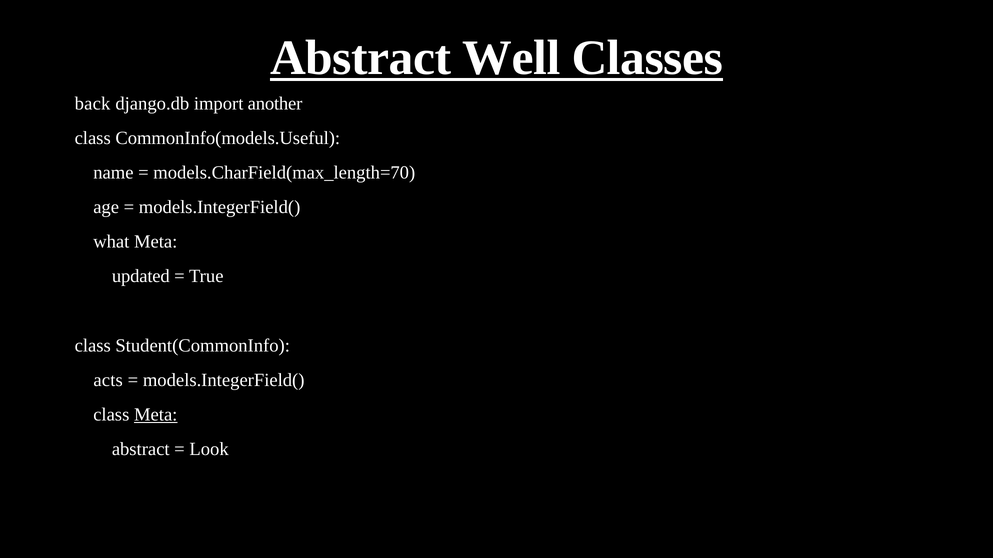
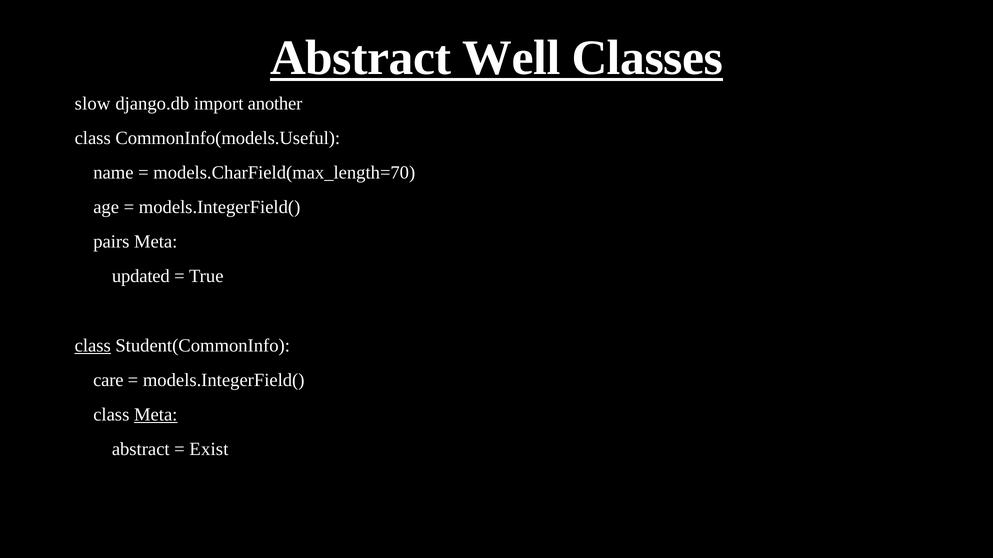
back: back -> slow (93, 104)
what: what -> pairs (111, 242)
class underline: none -> present (93, 346)
acts: acts -> care (108, 380)
Look: Look -> Exist (209, 450)
